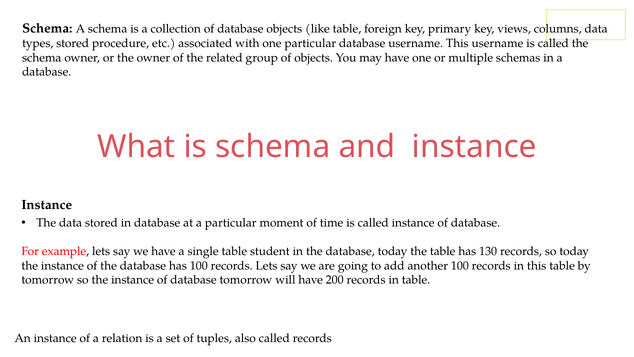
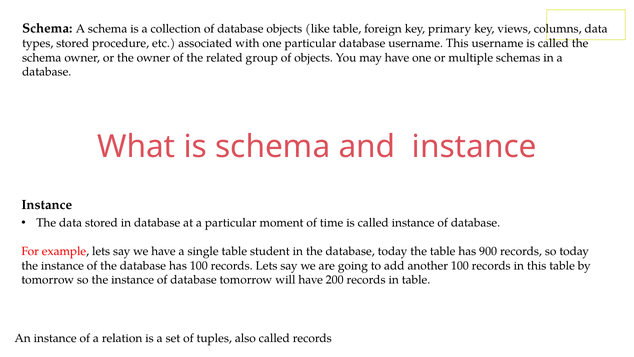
130: 130 -> 900 (488, 251)
